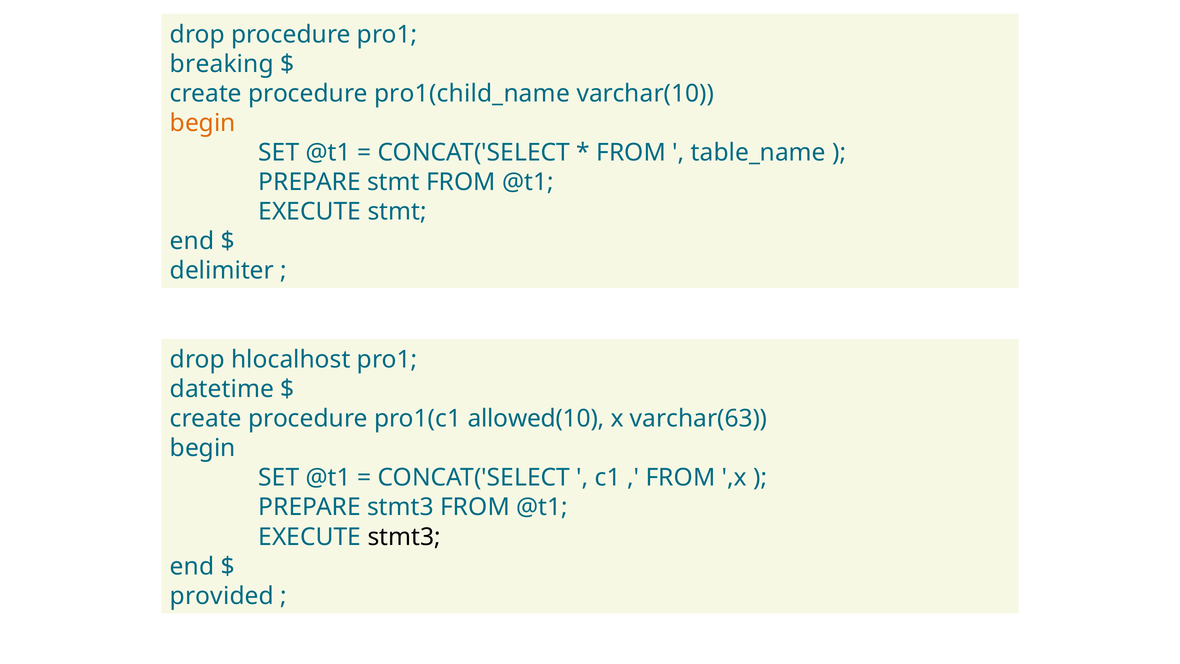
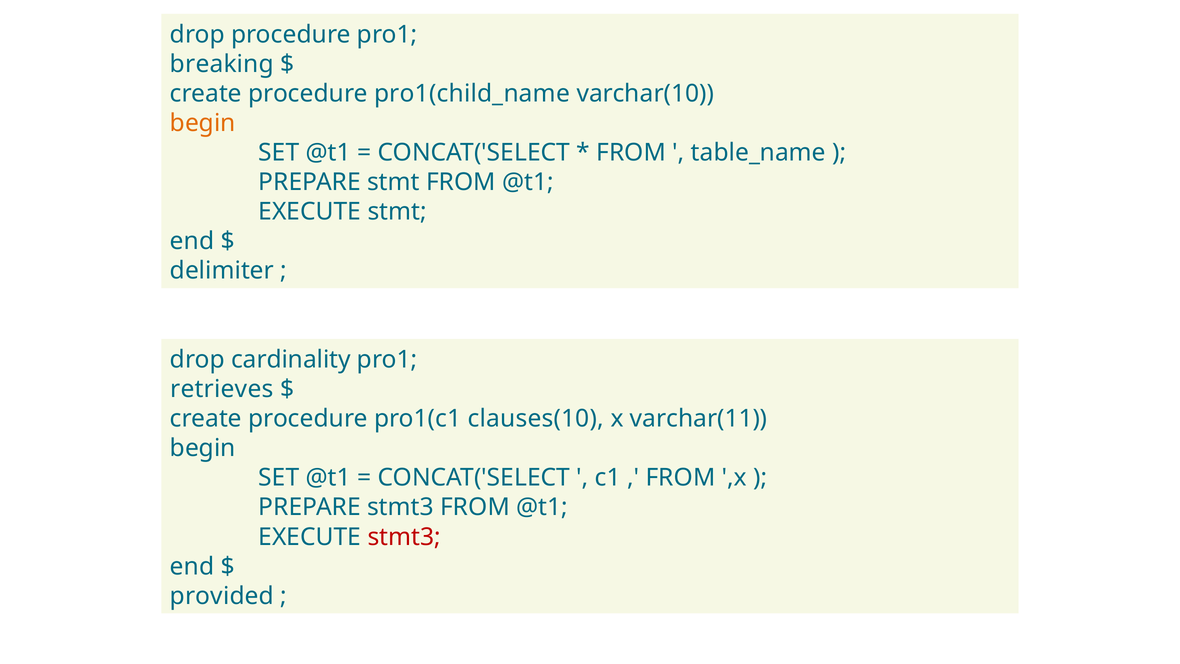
hlocalhost: hlocalhost -> cardinality (291, 360)
datetime: datetime -> retrieves (222, 389)
allowed(10: allowed(10 -> clauses(10 (536, 419)
varchar(63: varchar(63 -> varchar(11 (699, 419)
stmt3 colour: black -> red (404, 537)
